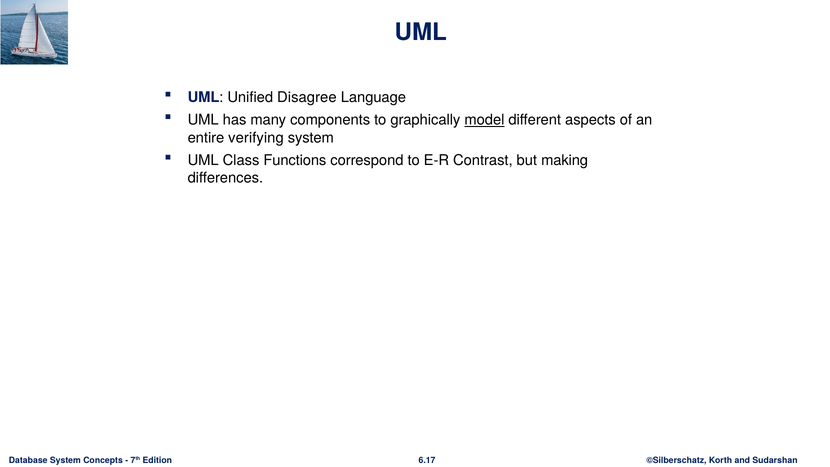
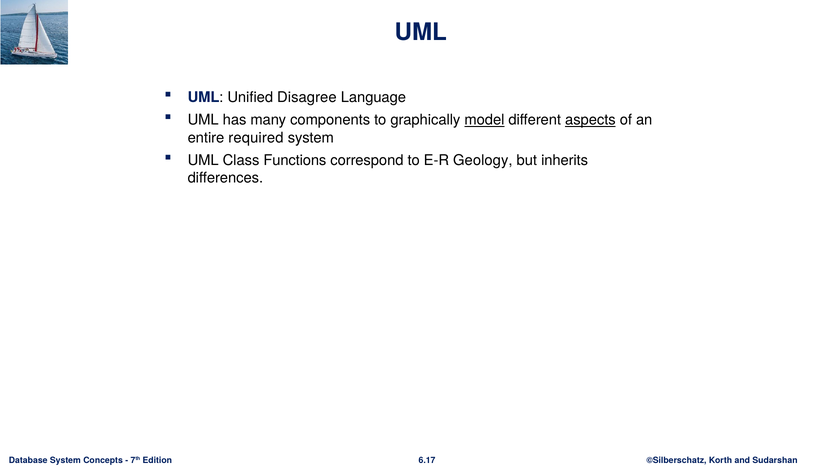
aspects underline: none -> present (590, 120)
verifying: verifying -> required (256, 138)
Contrast: Contrast -> Geology (483, 160)
making: making -> inherits (565, 160)
